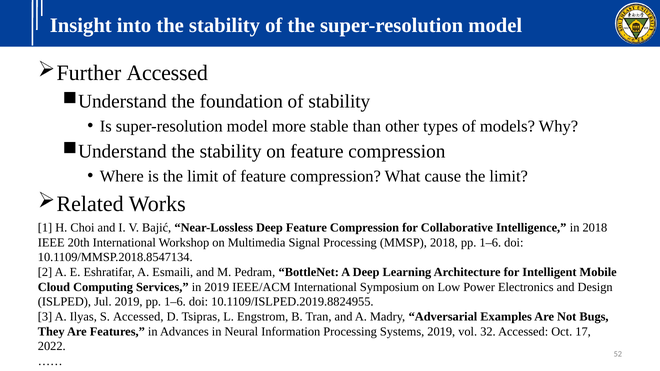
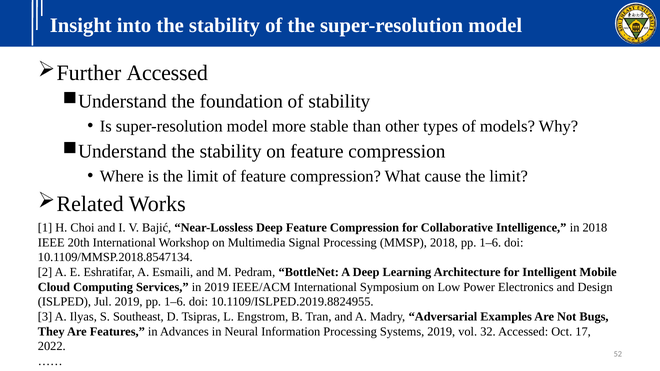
S Accessed: Accessed -> Southeast (138, 317)
